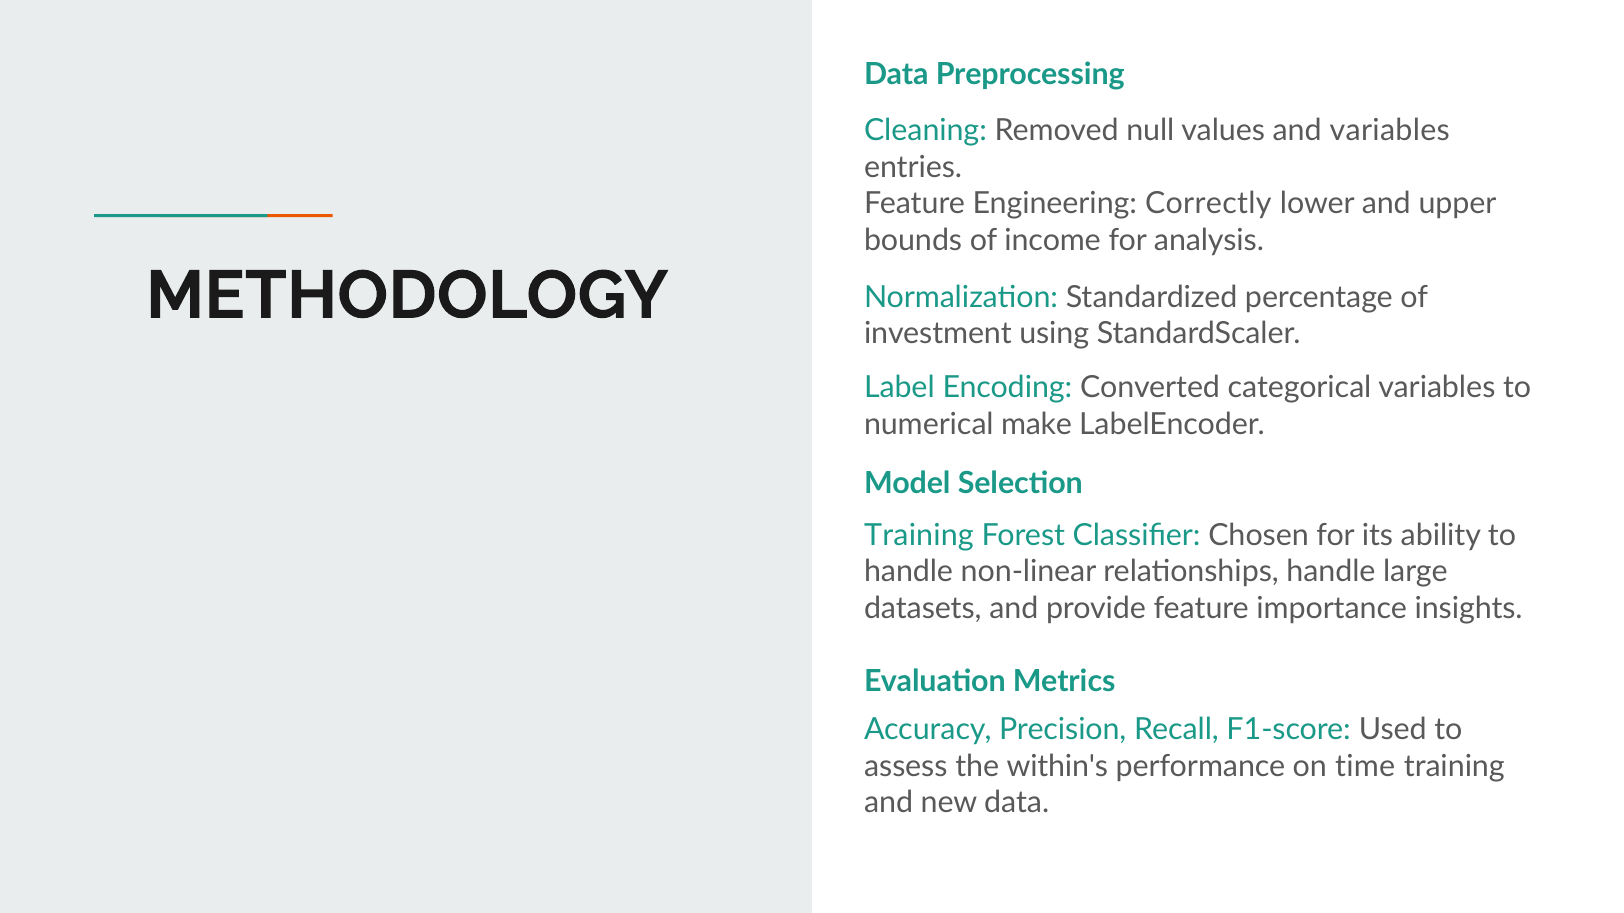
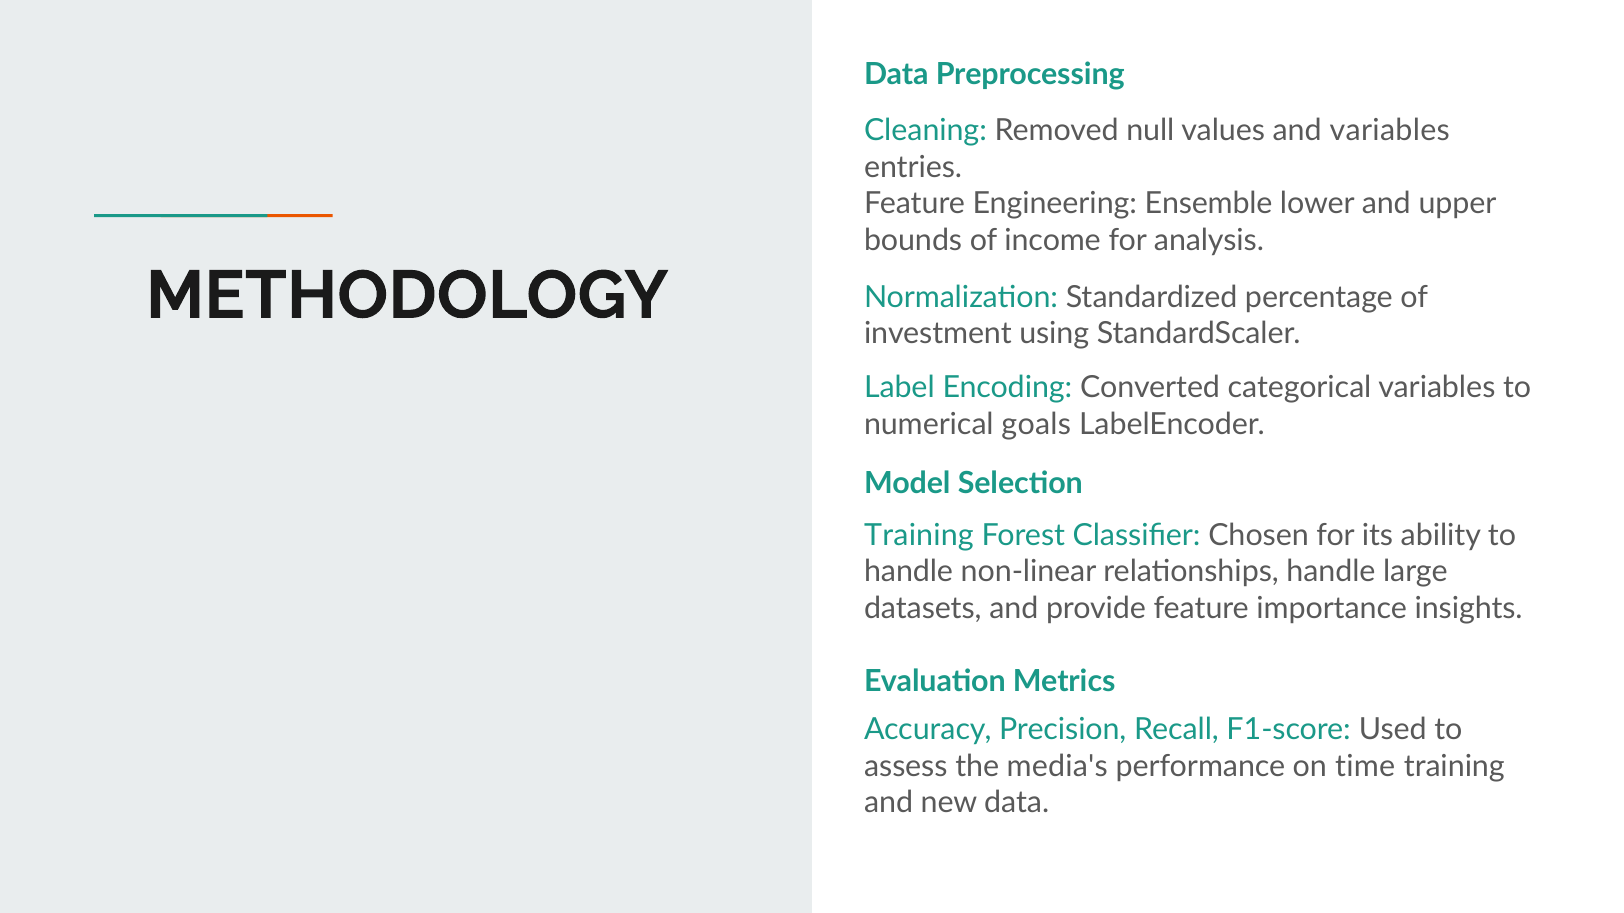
Correctly: Correctly -> Ensemble (1209, 204)
make: make -> goals (1036, 424)
within's: within's -> media's (1057, 767)
